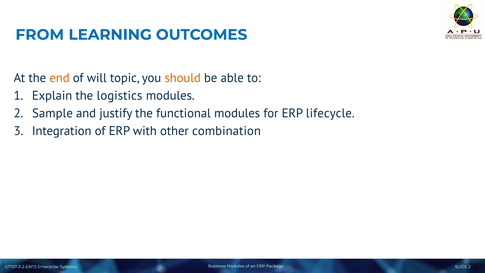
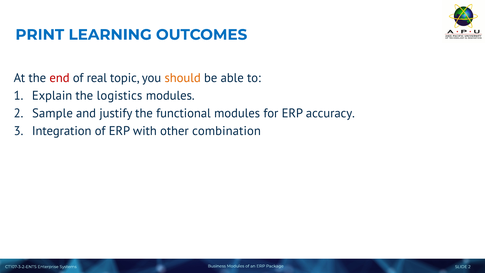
FROM: FROM -> PRINT (40, 35)
end colour: orange -> red (60, 78)
will: will -> real (97, 78)
lifecycle: lifecycle -> accuracy (330, 113)
